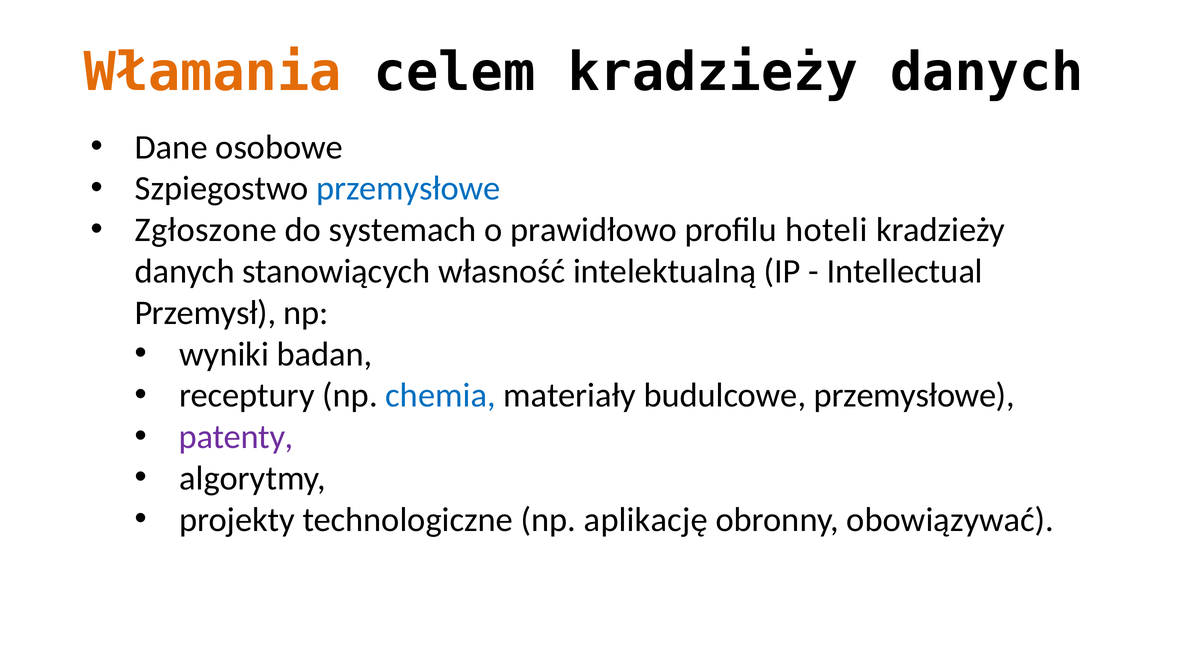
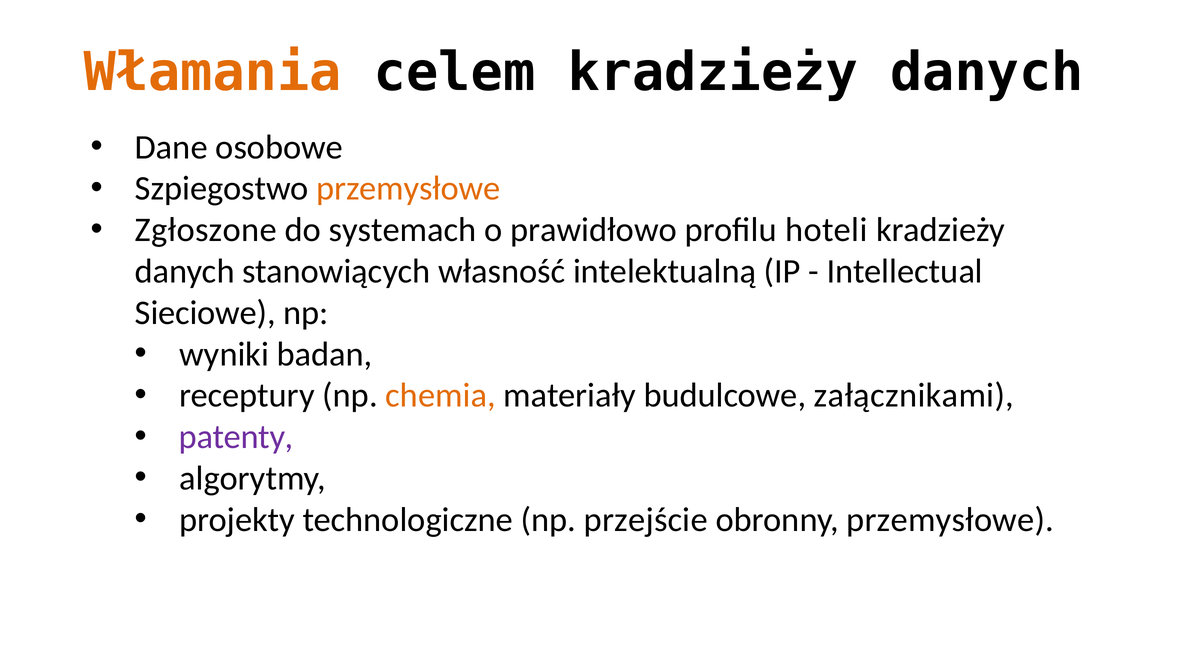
przemysłowe colour: blue -> orange (408, 189)
Przemysł: Przemysł -> Sieciowe (205, 313)
chemia colour: blue -> orange (440, 396)
budulcowe przemysłowe: przemysłowe -> załącznikami (914, 396)
aplikację: aplikację -> przejście (646, 520)
obronny obowiązywać: obowiązywać -> przemysłowe (950, 520)
